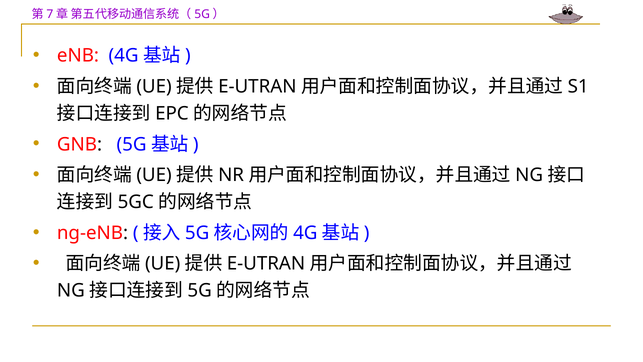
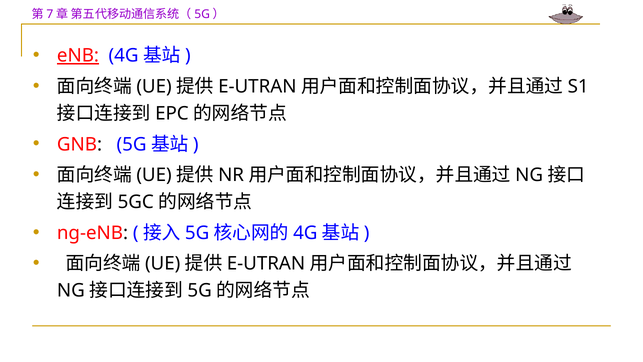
eNB underline: none -> present (78, 56)
